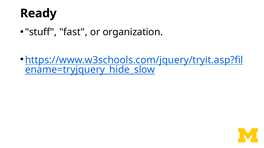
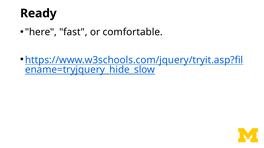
stuff: stuff -> here (41, 32)
organization: organization -> comfortable (133, 32)
